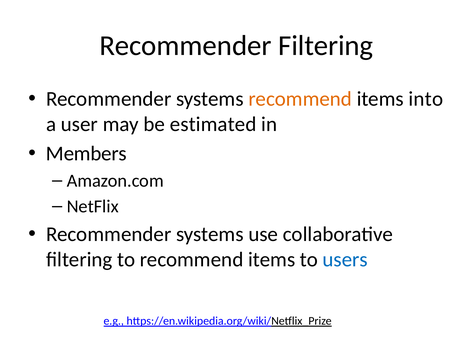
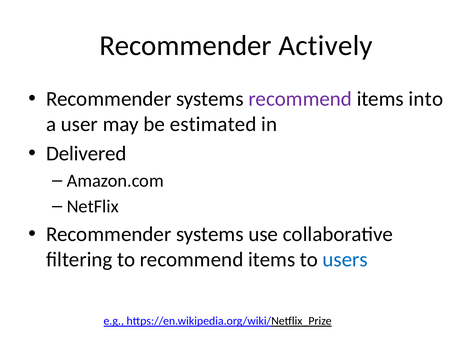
Recommender Filtering: Filtering -> Actively (326, 46)
recommend colour: orange -> purple (300, 99)
Members: Members -> Delivered (86, 154)
